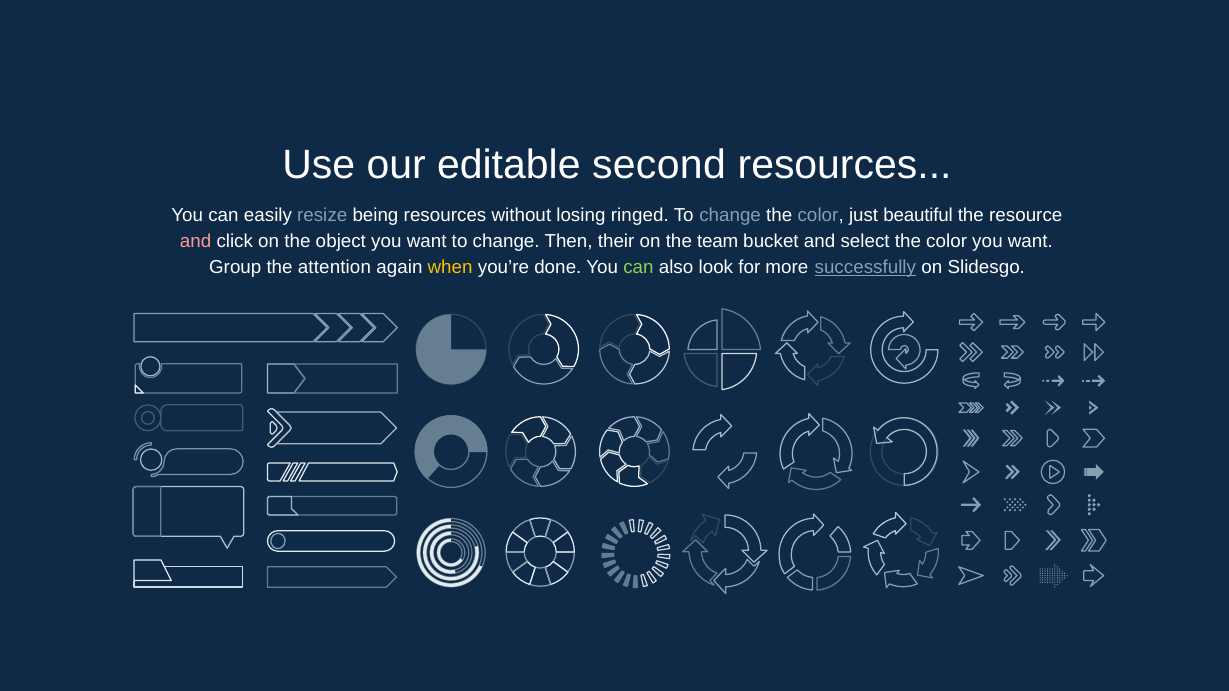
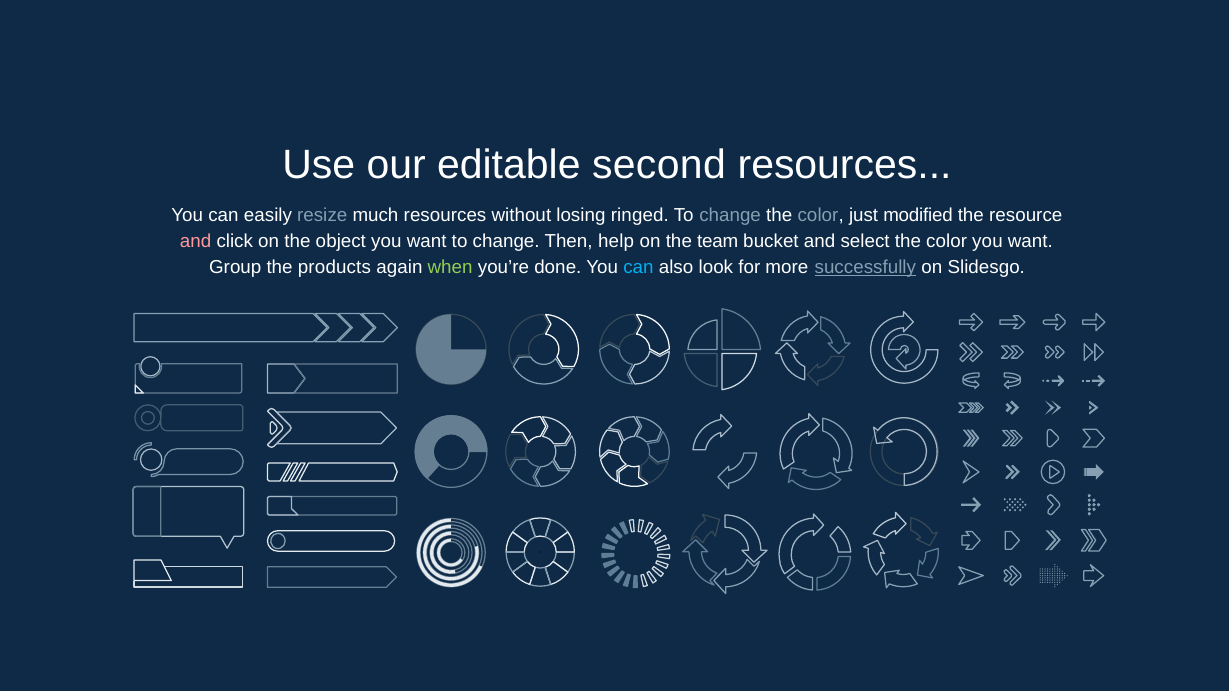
being: being -> much (375, 216)
beautiful: beautiful -> modified (918, 216)
their: their -> help (616, 241)
attention: attention -> products (334, 267)
when colour: yellow -> light green (450, 267)
can colour: light green -> light blue (638, 267)
